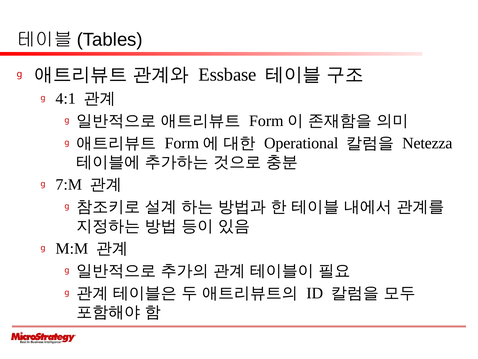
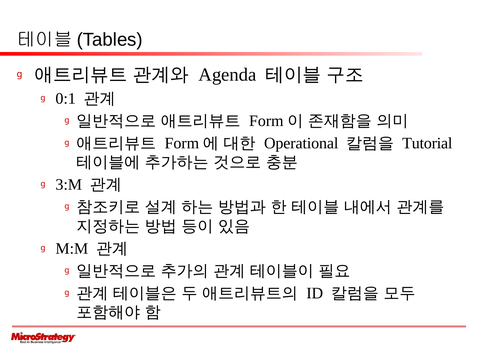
Essbase: Essbase -> Agenda (227, 75)
4:1: 4:1 -> 0:1 (66, 98)
Netezza: Netezza -> Tutorial (427, 143)
7:M: 7:M -> 3:M (69, 184)
